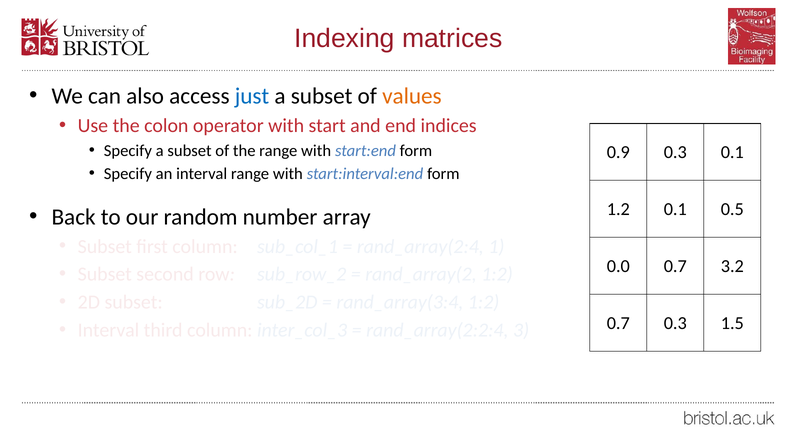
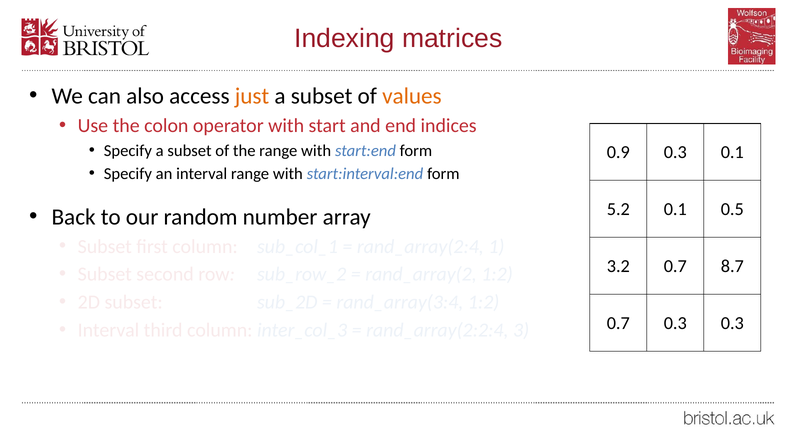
just colour: blue -> orange (252, 96)
1.2: 1.2 -> 5.2 (618, 209)
0.0: 0.0 -> 3.2 (618, 266)
3.2: 3.2 -> 8.7 (732, 266)
0.3 1.5: 1.5 -> 0.3 (732, 323)
